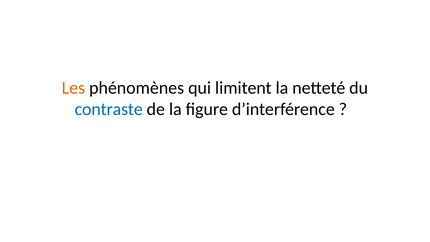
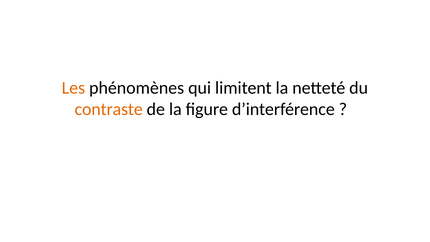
contraste colour: blue -> orange (109, 109)
